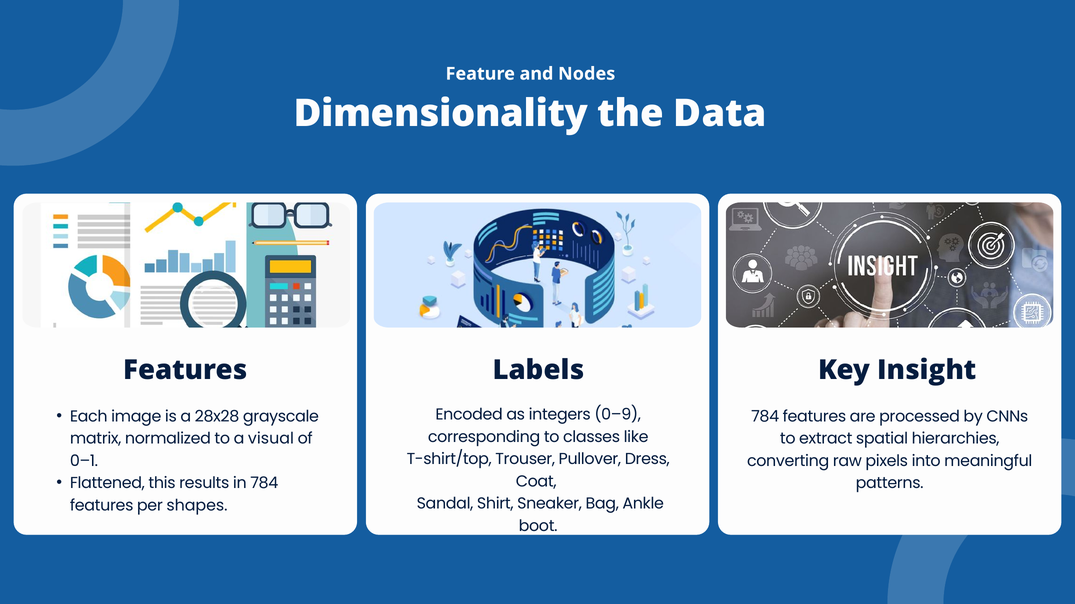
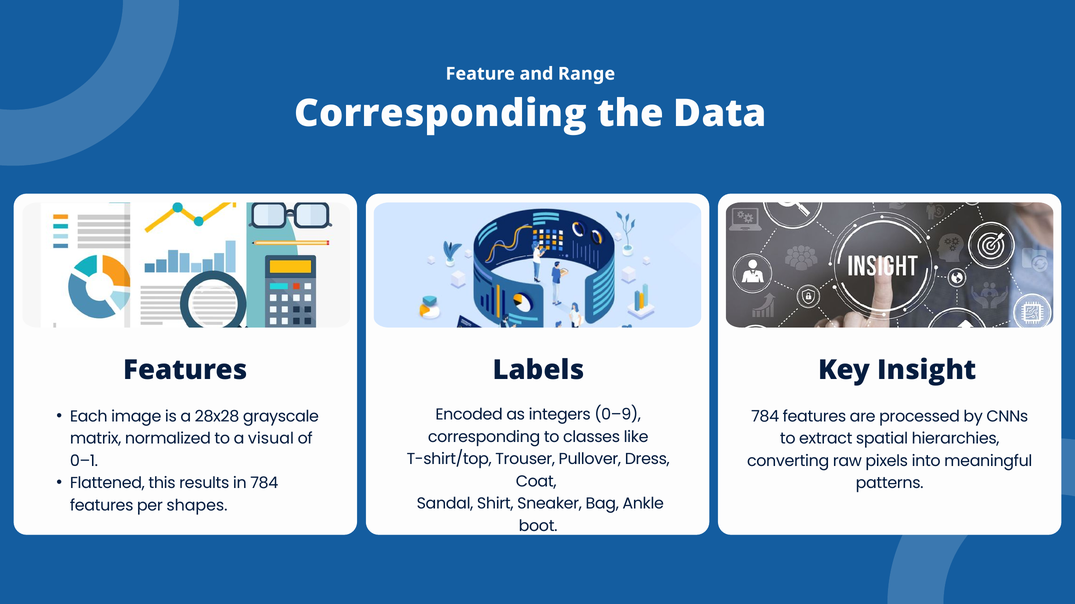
Nodes: Nodes -> Range (587, 74)
Dimensionality: Dimensionality -> Corresponding (440, 114)
